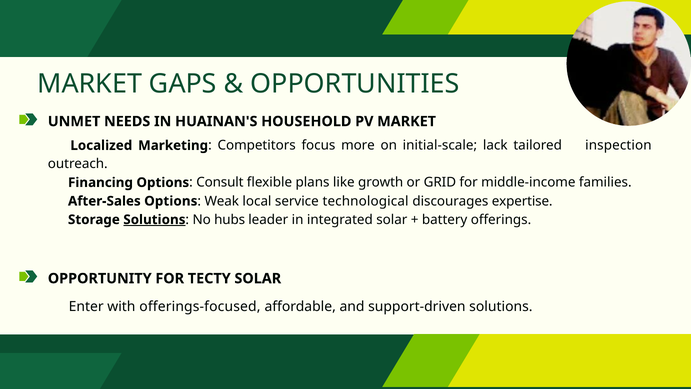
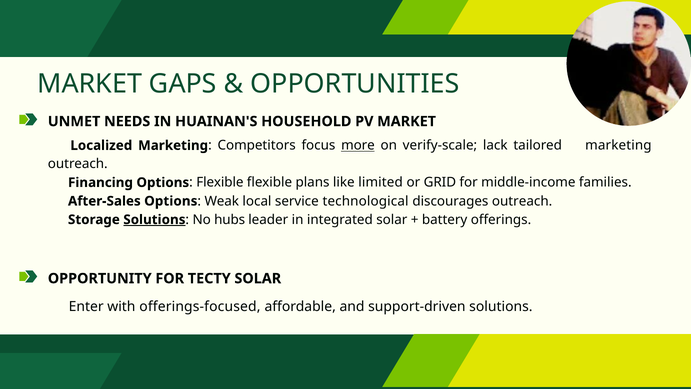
more underline: none -> present (358, 145)
initial-scale: initial-scale -> verify-scale (440, 145)
tailored inspection: inspection -> marketing (618, 145)
Consult: Consult -> Flexible (220, 182)
growth: growth -> limited (381, 182)
discourages expertise: expertise -> outreach (522, 201)
